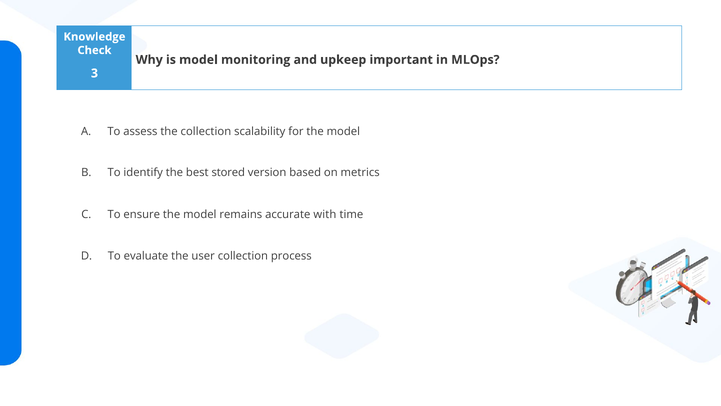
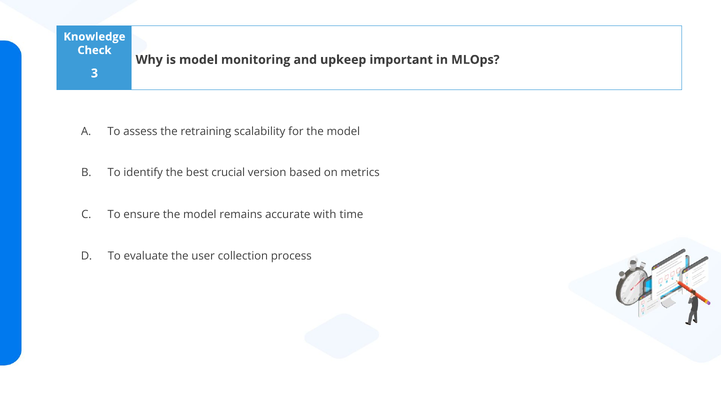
the collection: collection -> retraining (206, 131)
stored: stored -> crucial (228, 172)
